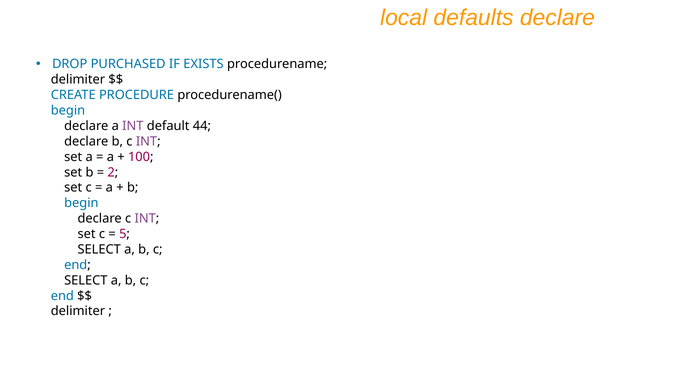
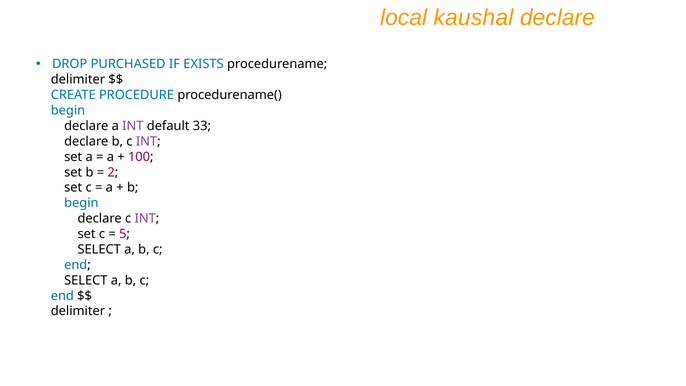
defaults: defaults -> kaushal (473, 18)
44: 44 -> 33 (202, 126)
